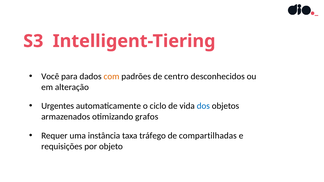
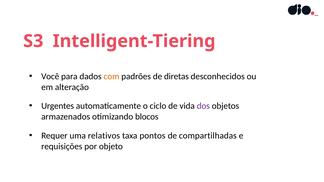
centro: centro -> diretas (176, 76)
dos colour: blue -> purple (203, 106)
grafos: grafos -> blocos (147, 117)
instância: instância -> relativos (104, 136)
tráfego: tráfego -> pontos (152, 136)
